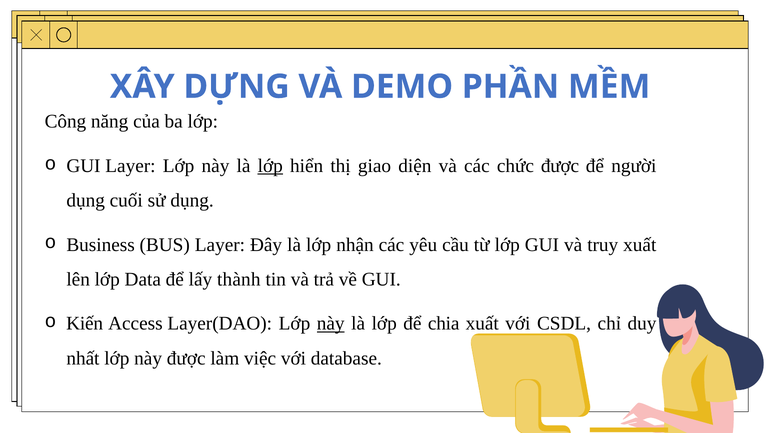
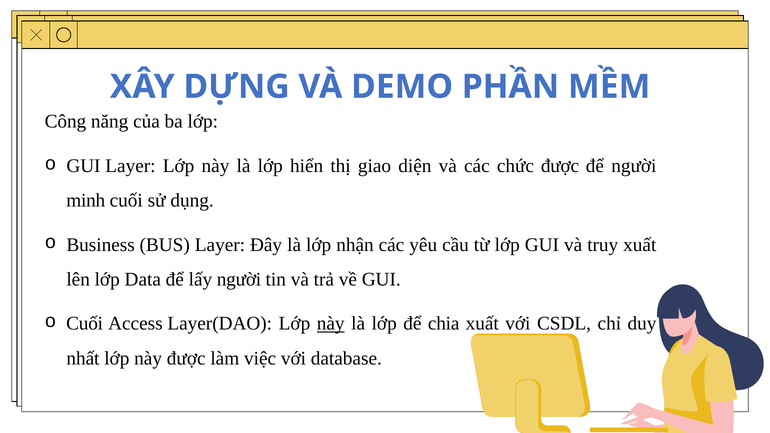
lớp underline: present -> none (270, 166)
dụng: dụng -> minh (86, 200)
lấy thành: thành -> người (239, 279)
Kiến: Kiến -> Cuối (85, 324)
